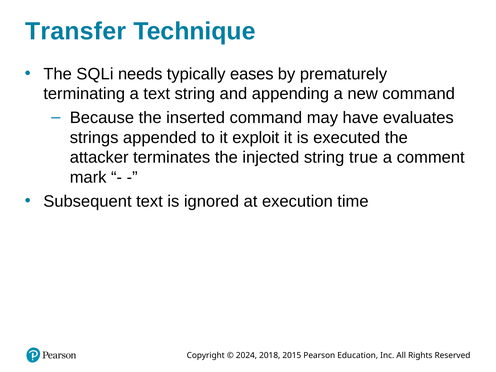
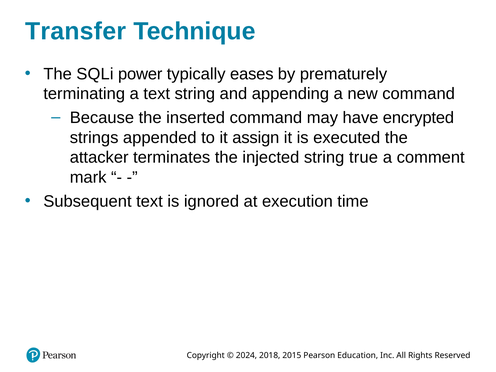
needs: needs -> power (140, 74)
evaluates: evaluates -> encrypted (418, 118)
exploit: exploit -> assign (256, 138)
